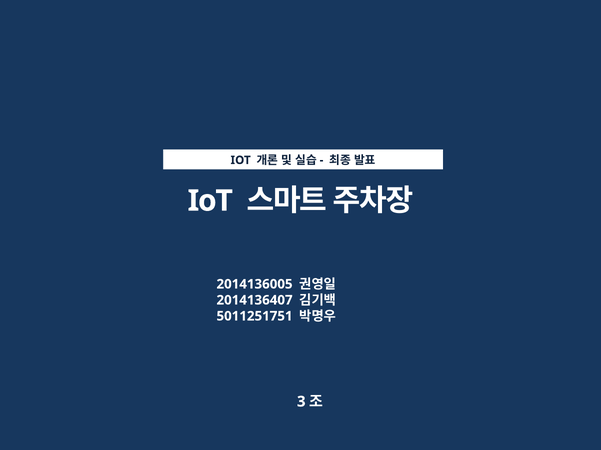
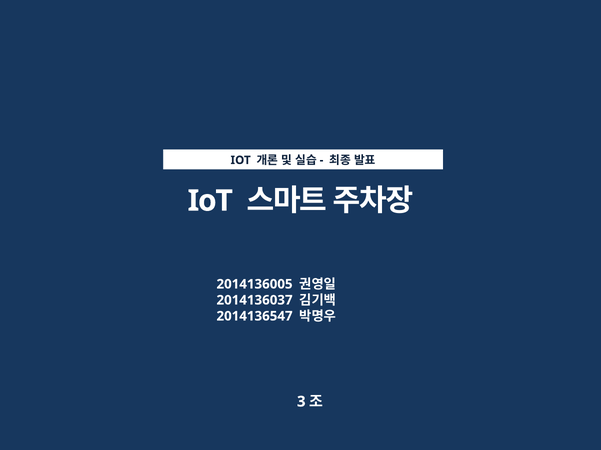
2014136407: 2014136407 -> 2014136037 (255, 301)
5011251751: 5011251751 -> 2014136547 (255, 317)
